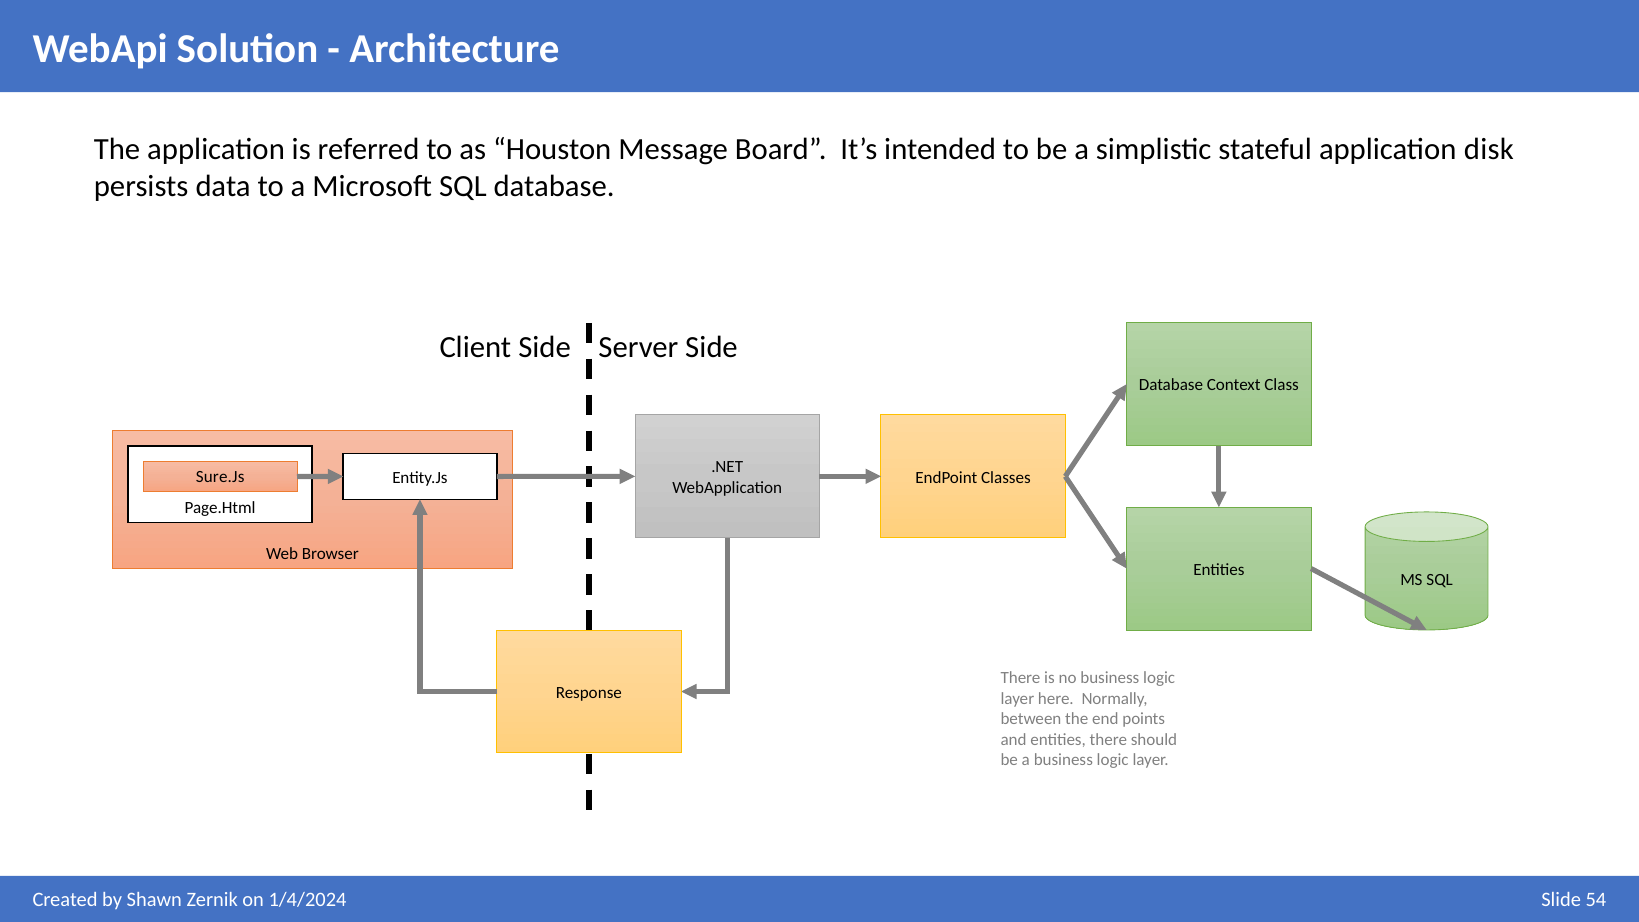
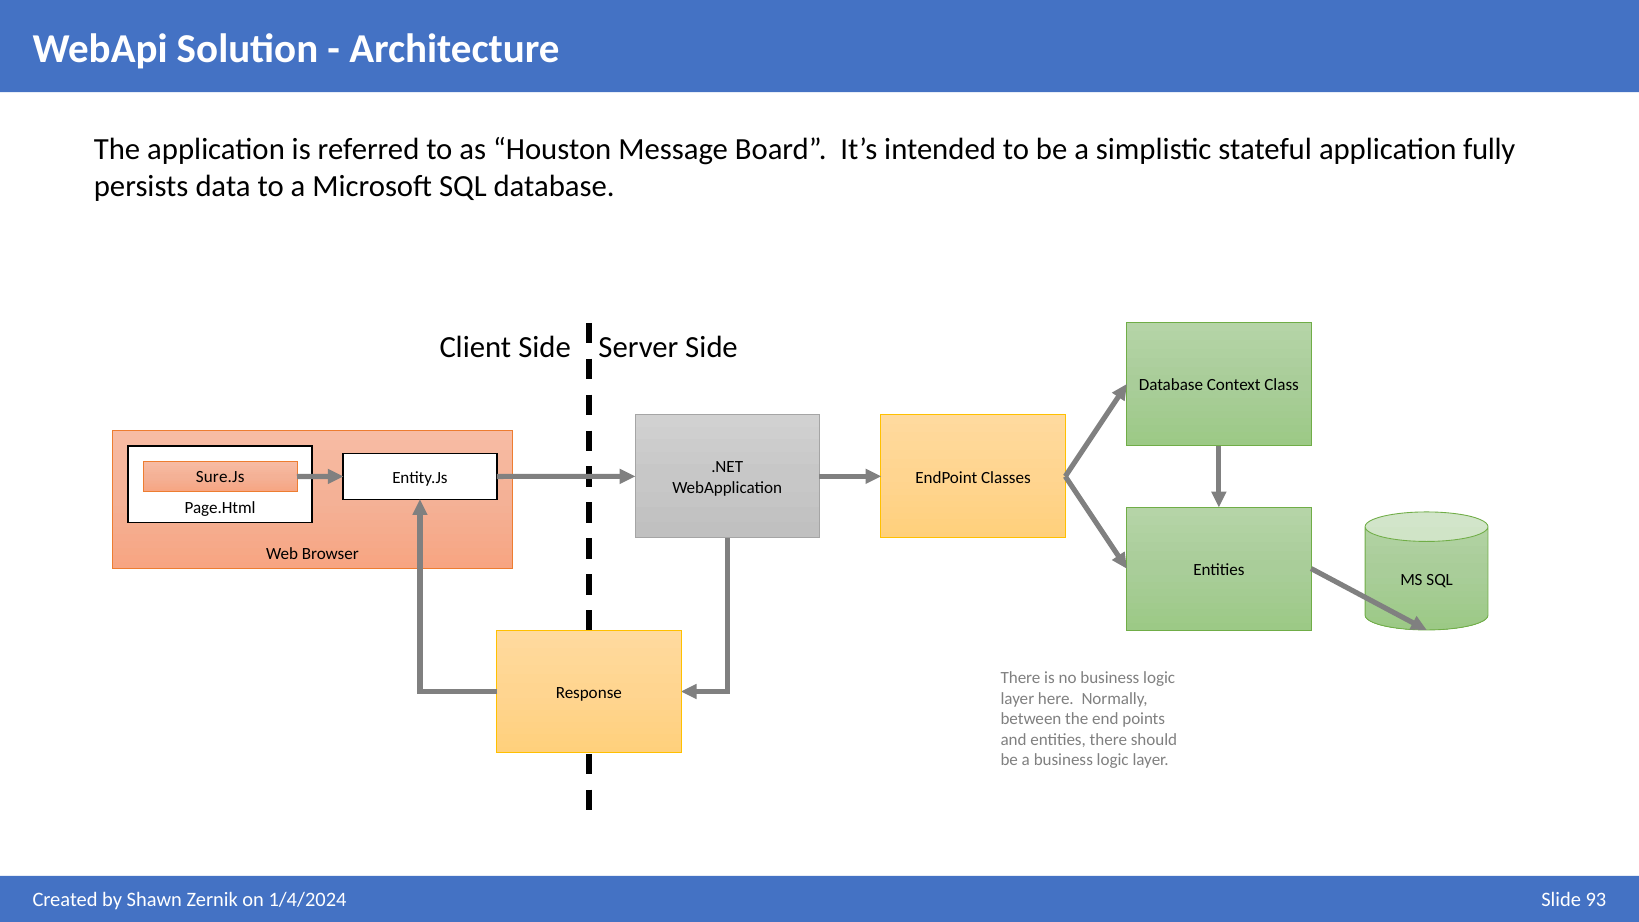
disk: disk -> fully (1489, 150)
54: 54 -> 93 (1596, 900)
